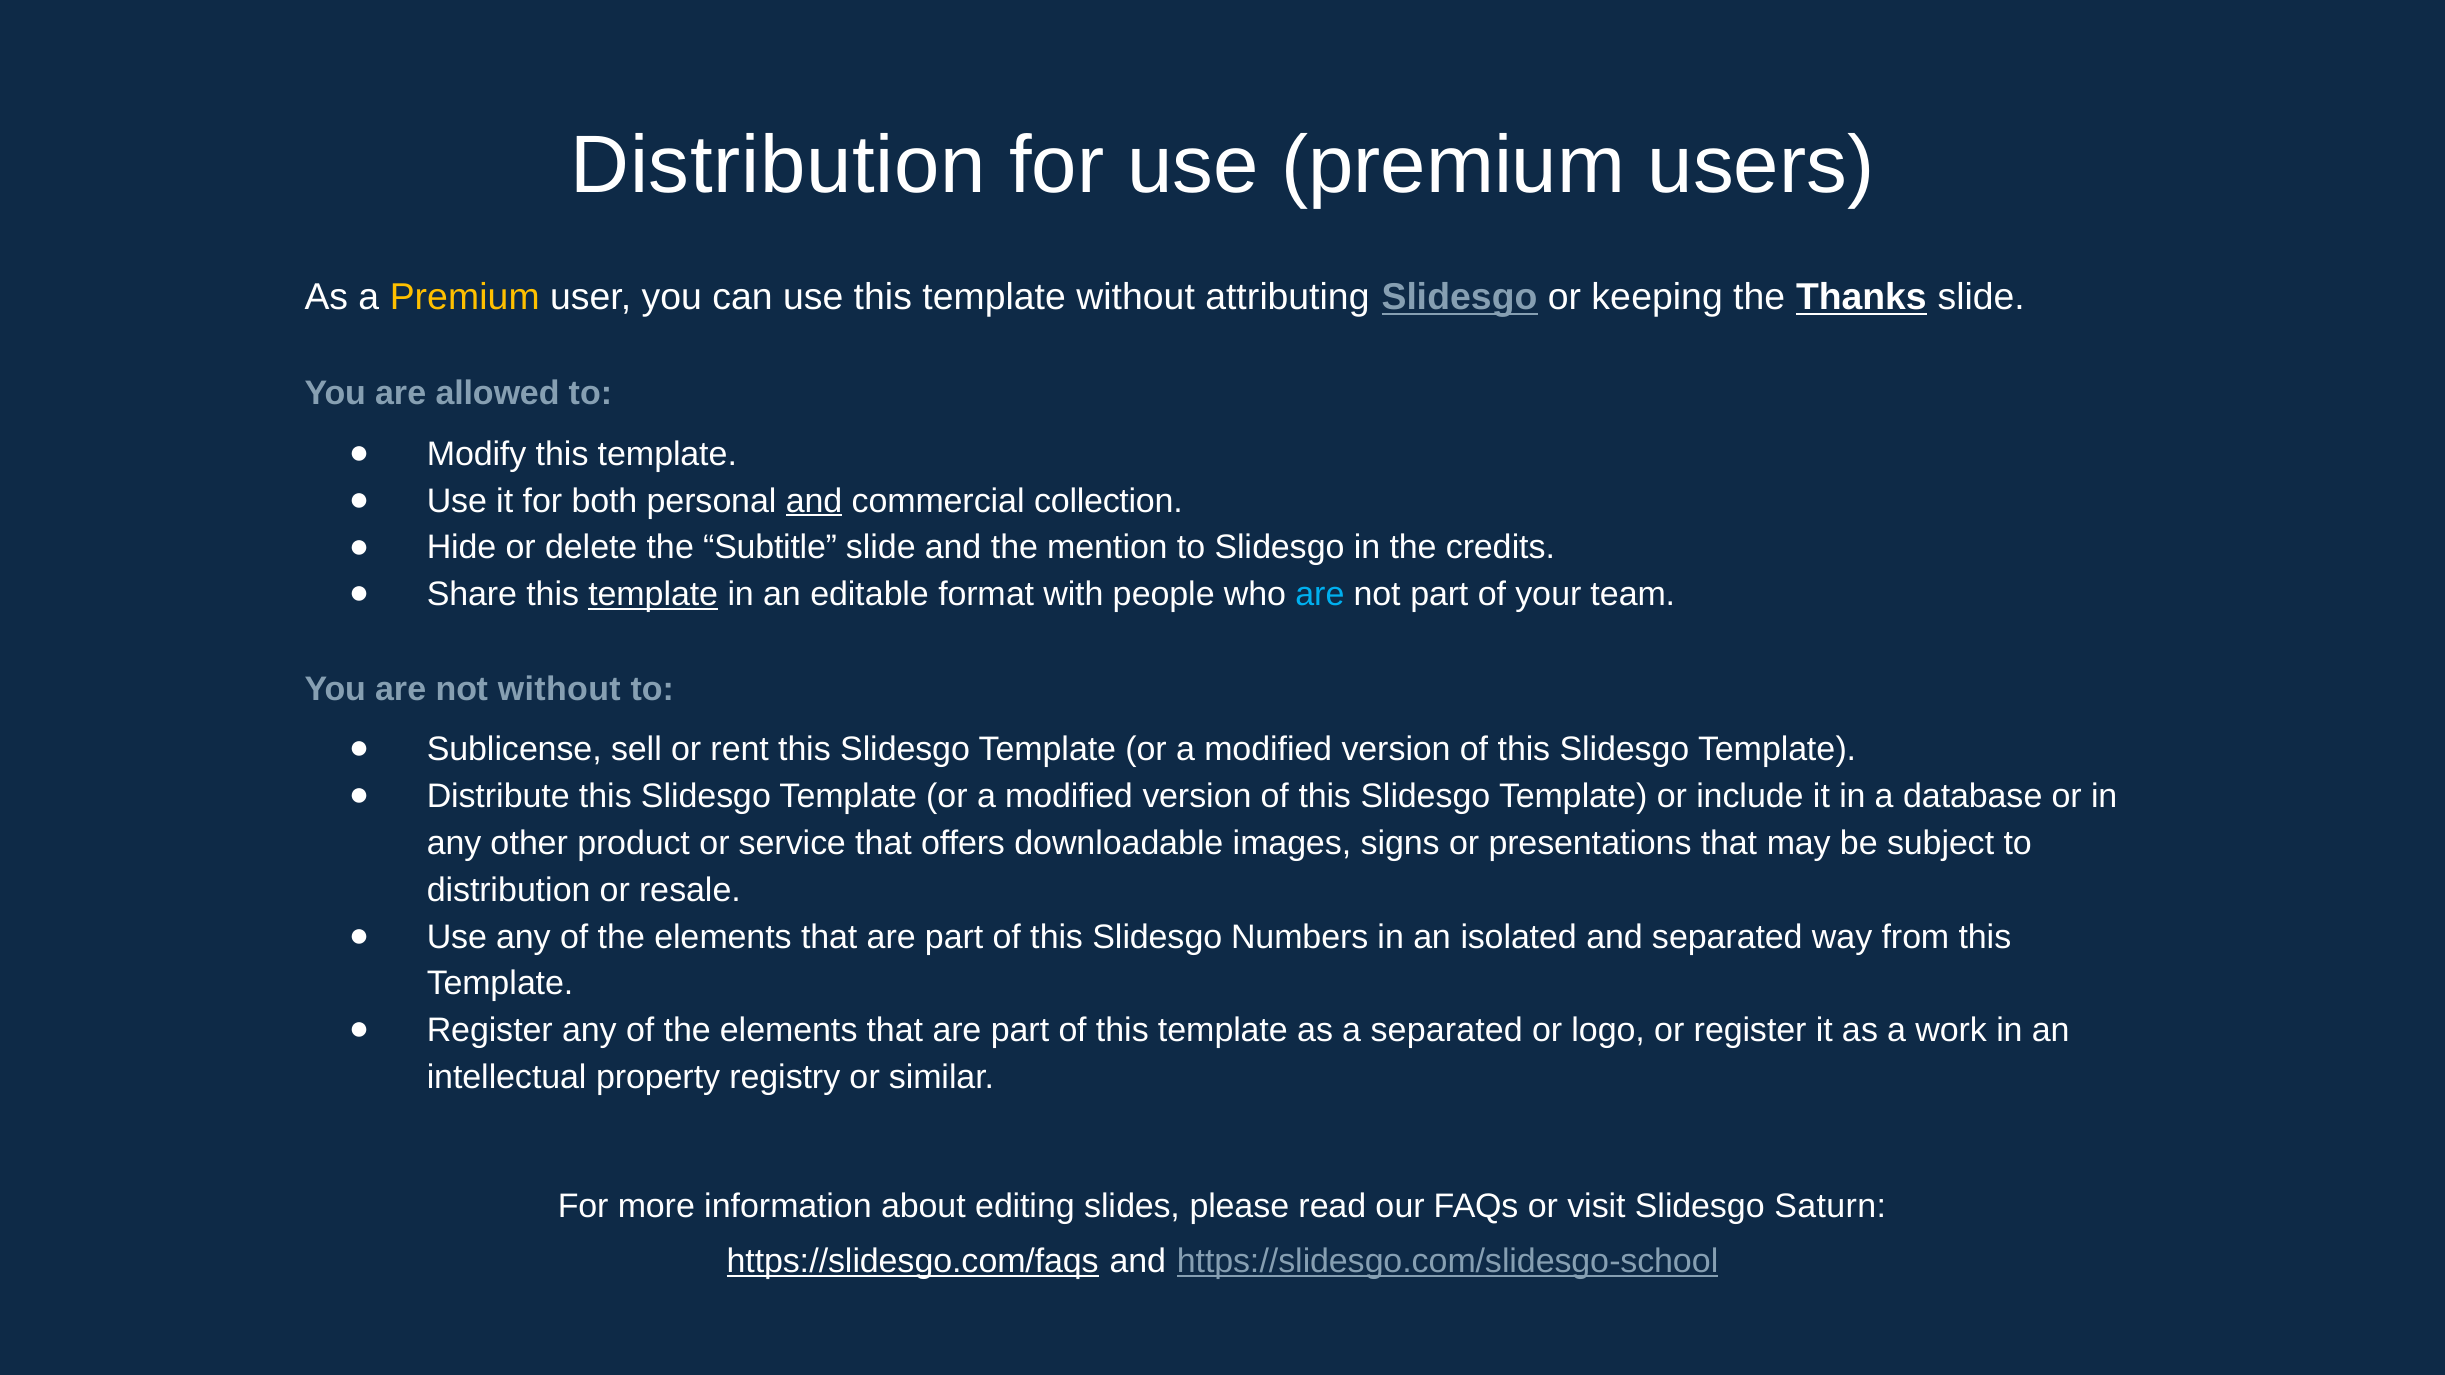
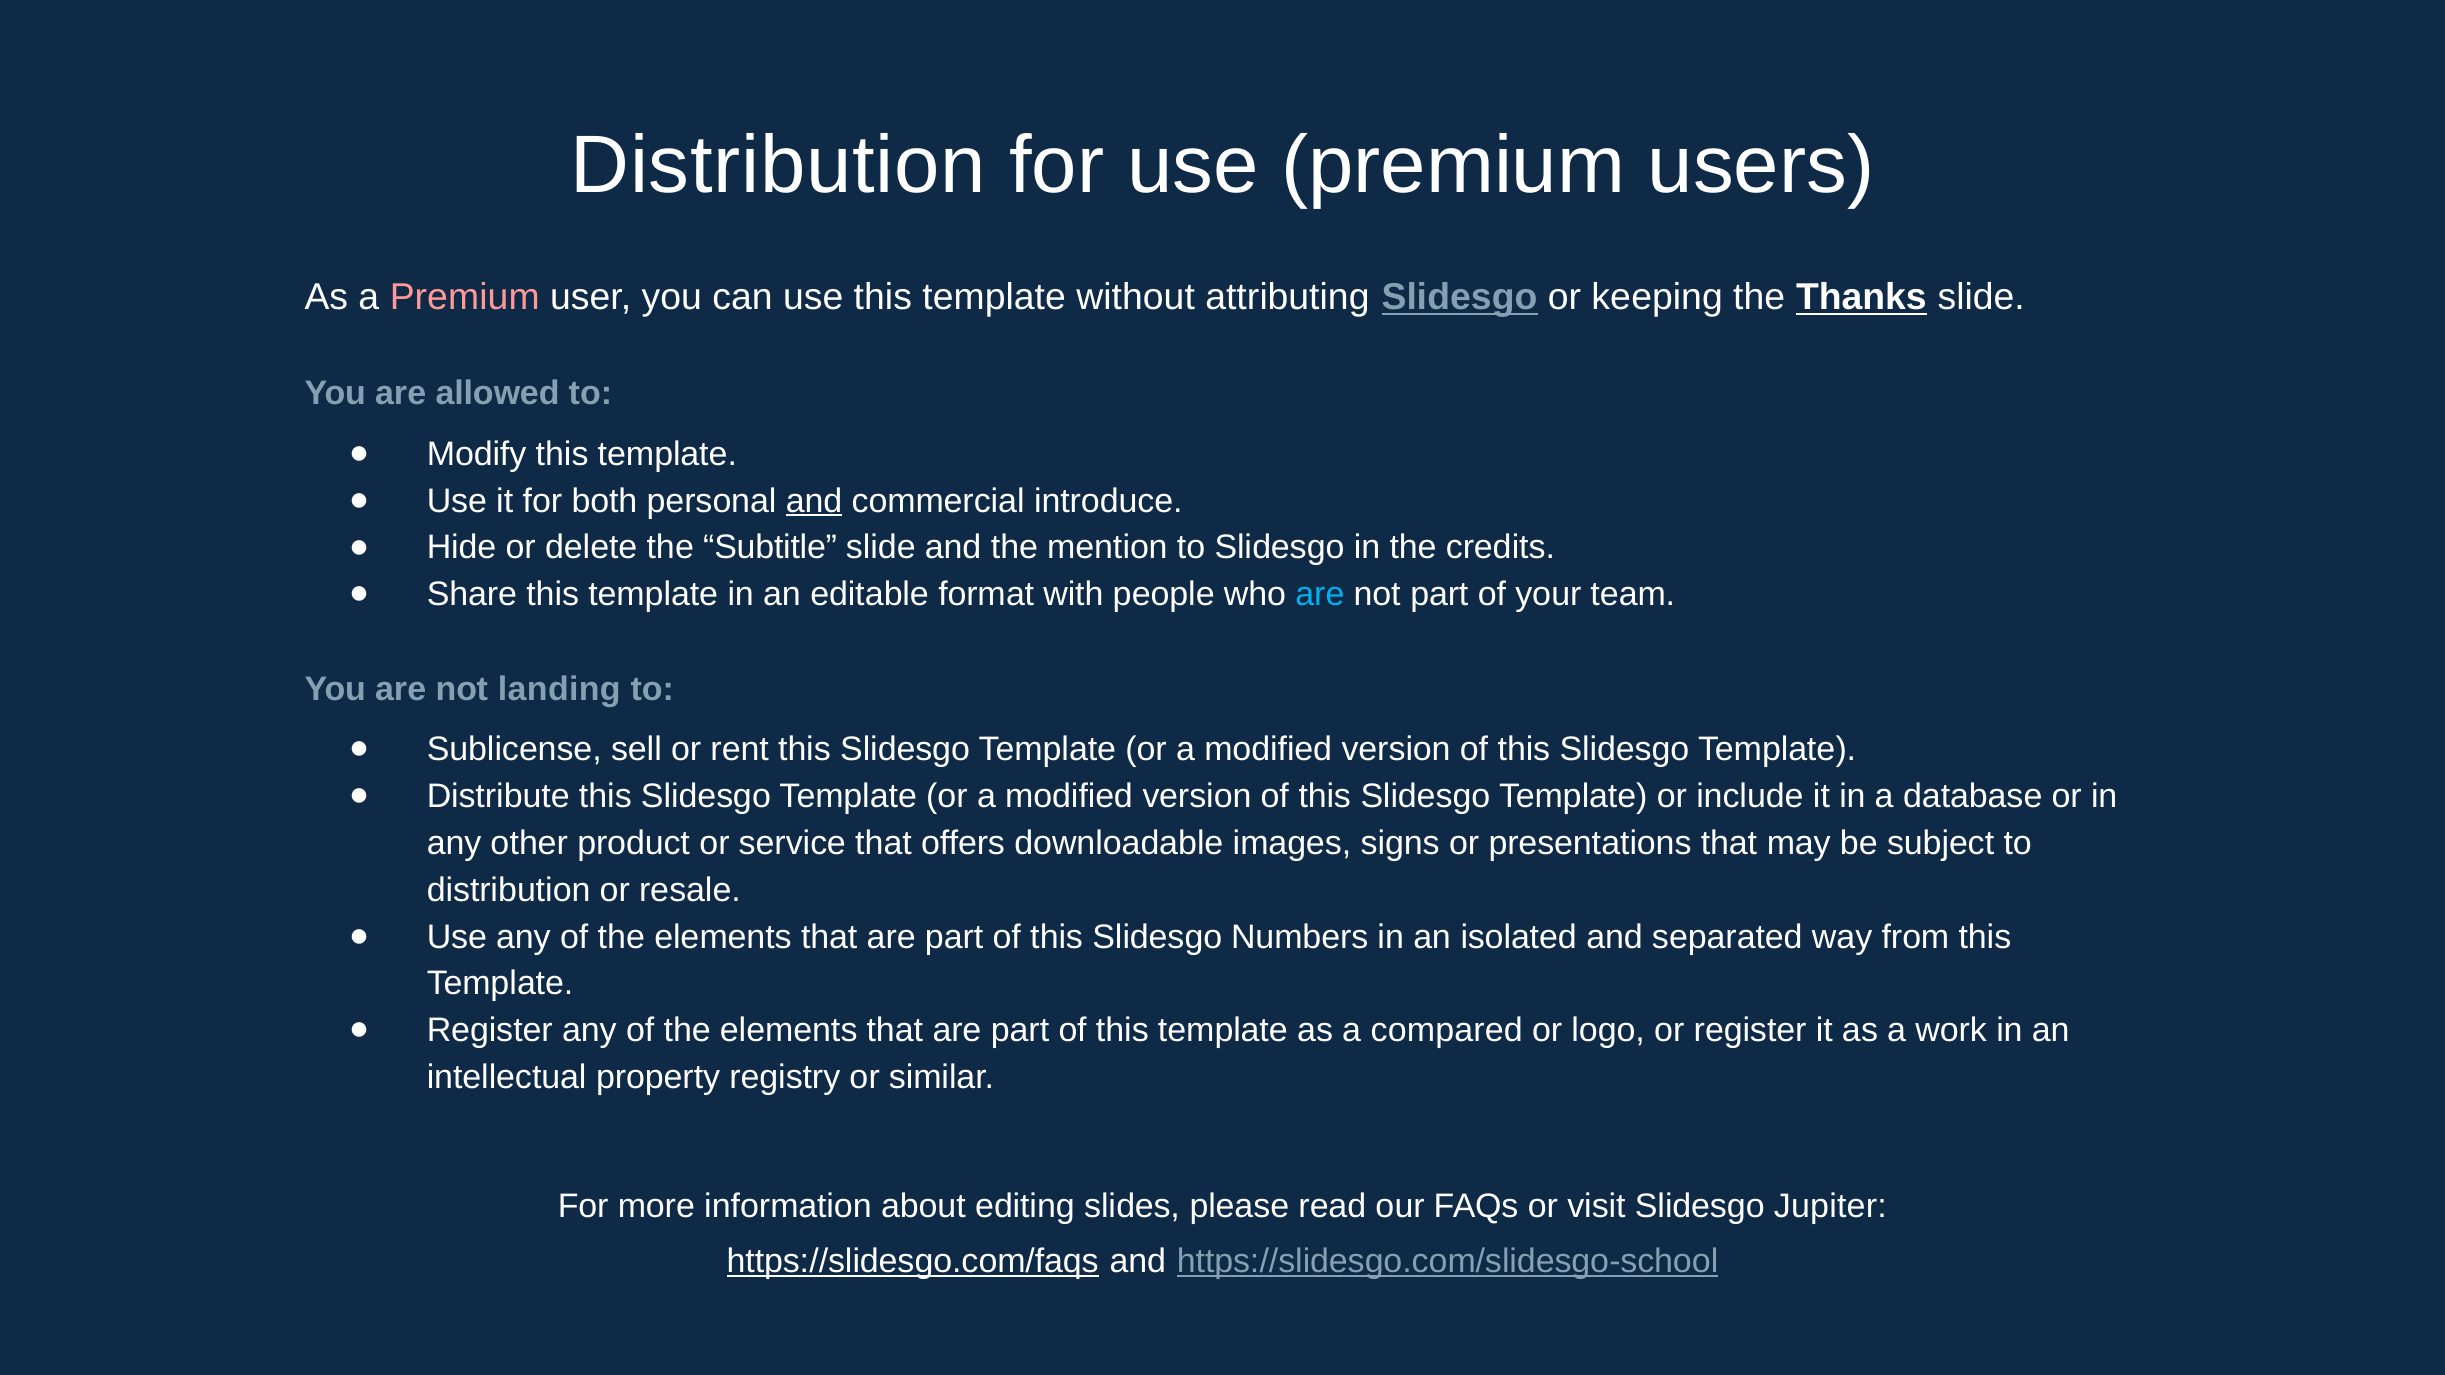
Premium colour: yellow -> pink (465, 297)
collection: collection -> introduce (1108, 501)
template underline: present -> none (653, 595)
not without: without -> landing (559, 689)
a separated: separated -> compared (1447, 1031)
Saturn: Saturn -> Jupiter (1830, 1207)
